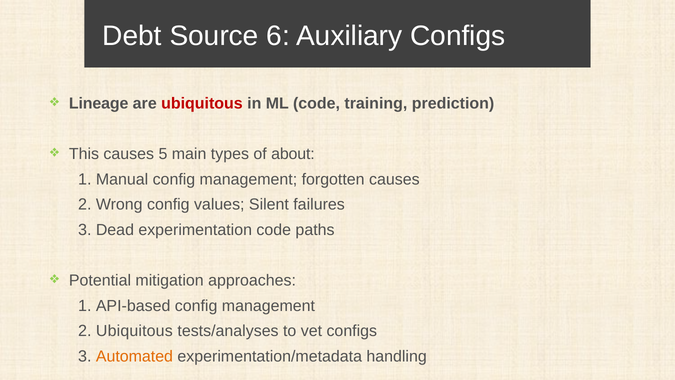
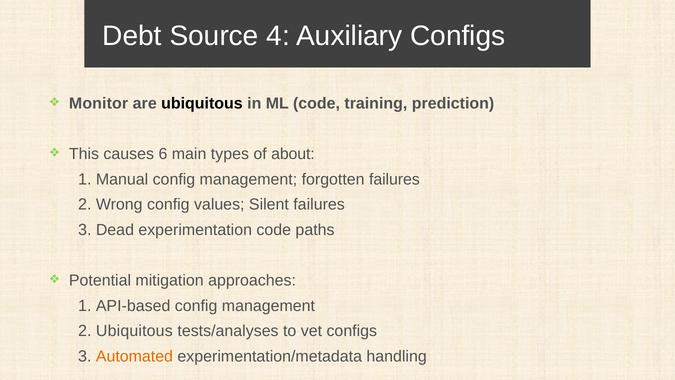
6: 6 -> 4 (278, 36)
Lineage: Lineage -> Monitor (99, 103)
ubiquitous colour: red -> black (202, 103)
5: 5 -> 6 (163, 154)
forgotten causes: causes -> failures (394, 179)
